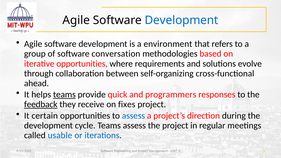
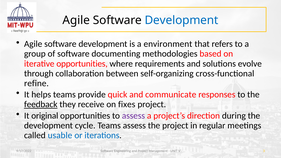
conversation: conversation -> documenting (116, 54)
ahead: ahead -> refine (36, 83)
teams underline: present -> none (64, 95)
programmers: programmers -> communicate (171, 95)
certain: certain -> original (45, 116)
assess colour: blue -> purple (133, 116)
